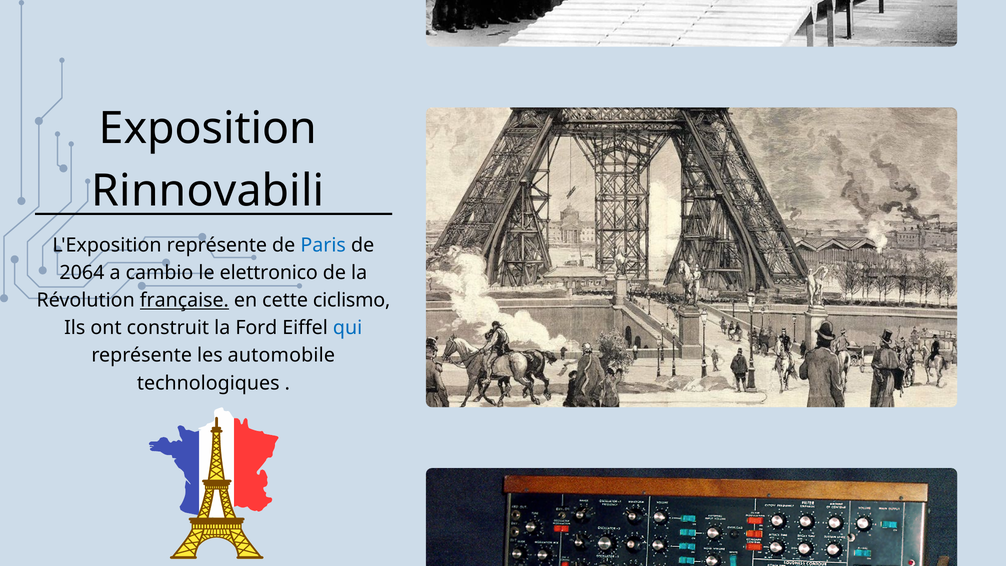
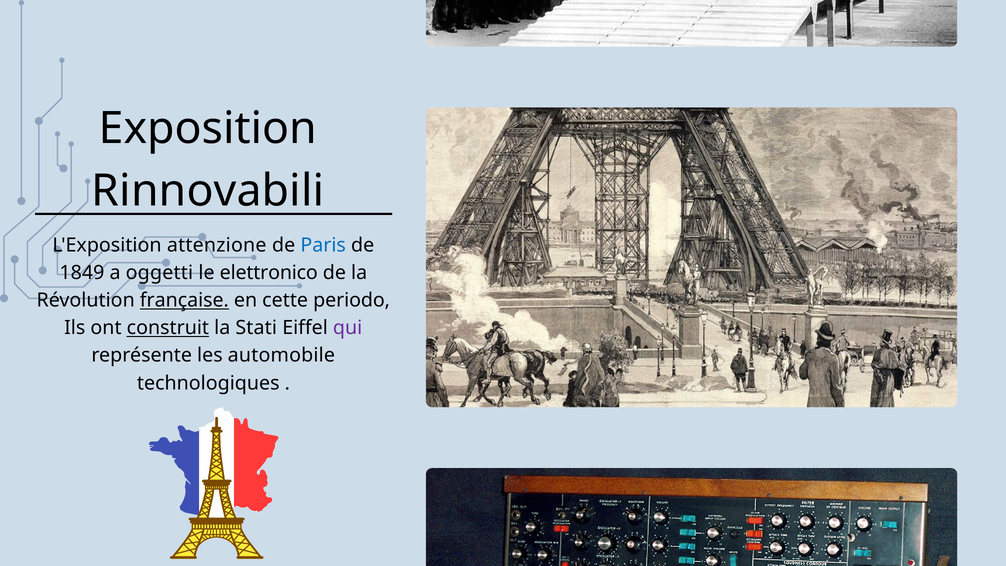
L'Exposition représente: représente -> attenzione (217, 245)
2064: 2064 -> 1849 (82, 273)
cambio: cambio -> oggetti (159, 273)
ciclismo: ciclismo -> periodo (352, 300)
construit underline: none -> present (168, 328)
Ford: Ford -> Stati (256, 328)
qui colour: blue -> purple (348, 328)
